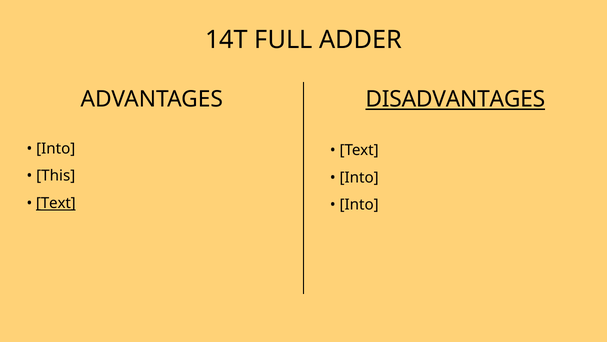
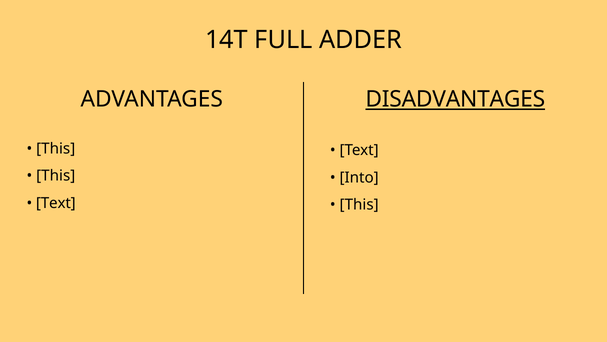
Into: Into -> This (56, 148)
Text underline: present -> none (56, 203)
Into: Into -> This (359, 205)
